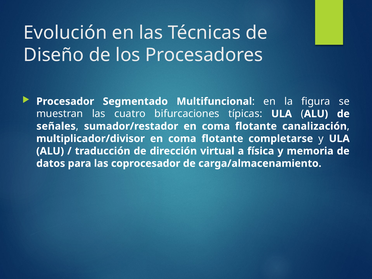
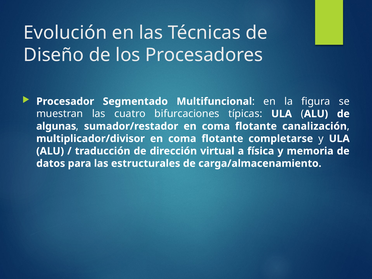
señales: señales -> algunas (56, 126)
coprocesador: coprocesador -> estructurales (146, 163)
